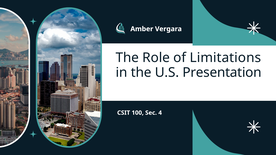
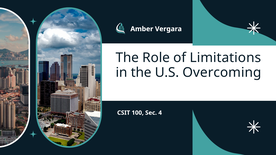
Presentation: Presentation -> Overcoming (222, 73)
